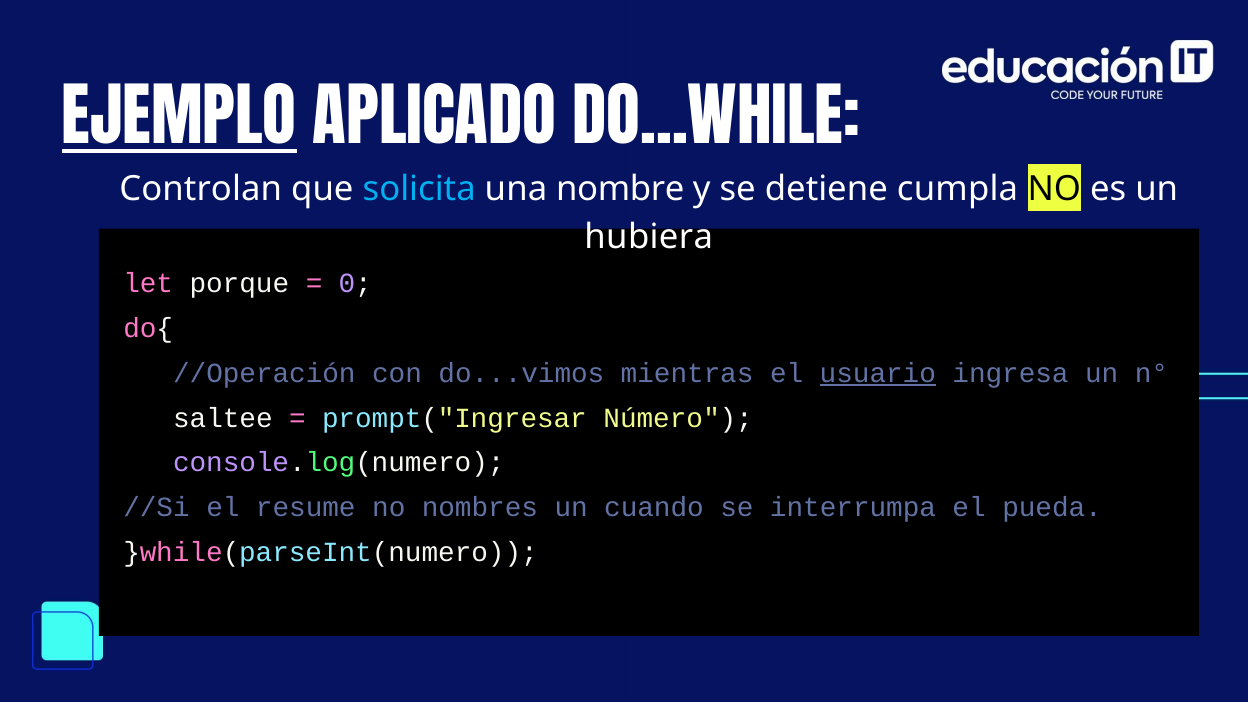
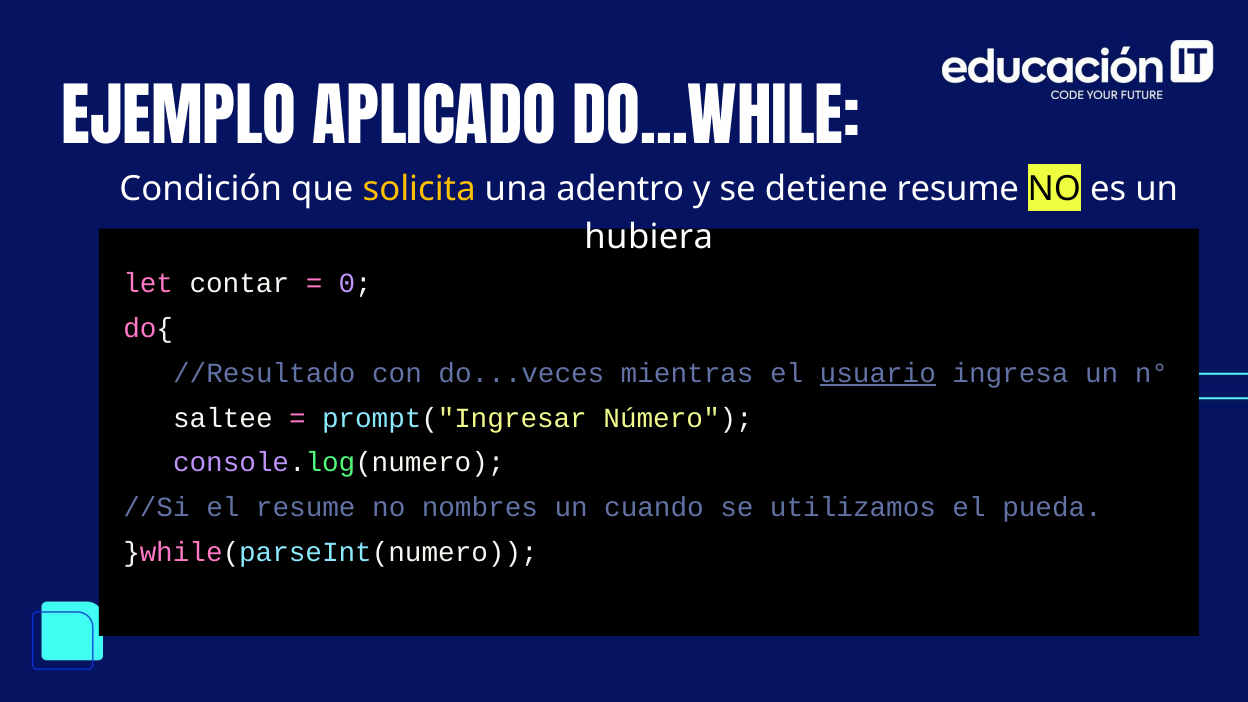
EJEMPLO underline: present -> none (179, 121)
Controlan: Controlan -> Condición (201, 189)
solicita colour: light blue -> yellow (419, 189)
nombre: nombre -> adentro (620, 189)
detiene cumpla: cumpla -> resume (958, 189)
porque: porque -> contar (239, 283)
//Operación: //Operación -> //Resultado (264, 373)
do...vimos: do...vimos -> do...veces (521, 373)
interrumpa: interrumpa -> utilizamos (853, 508)
